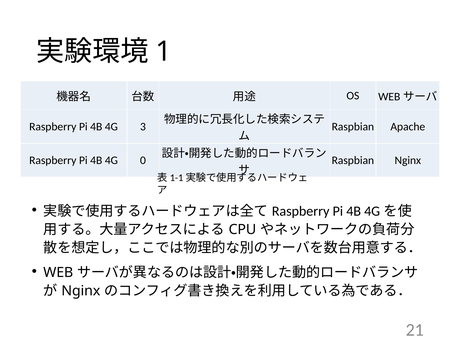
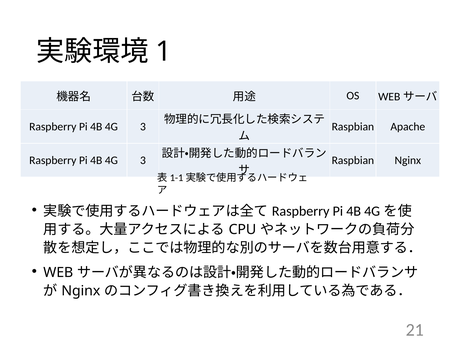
0: 0 -> 3 (143, 161)
